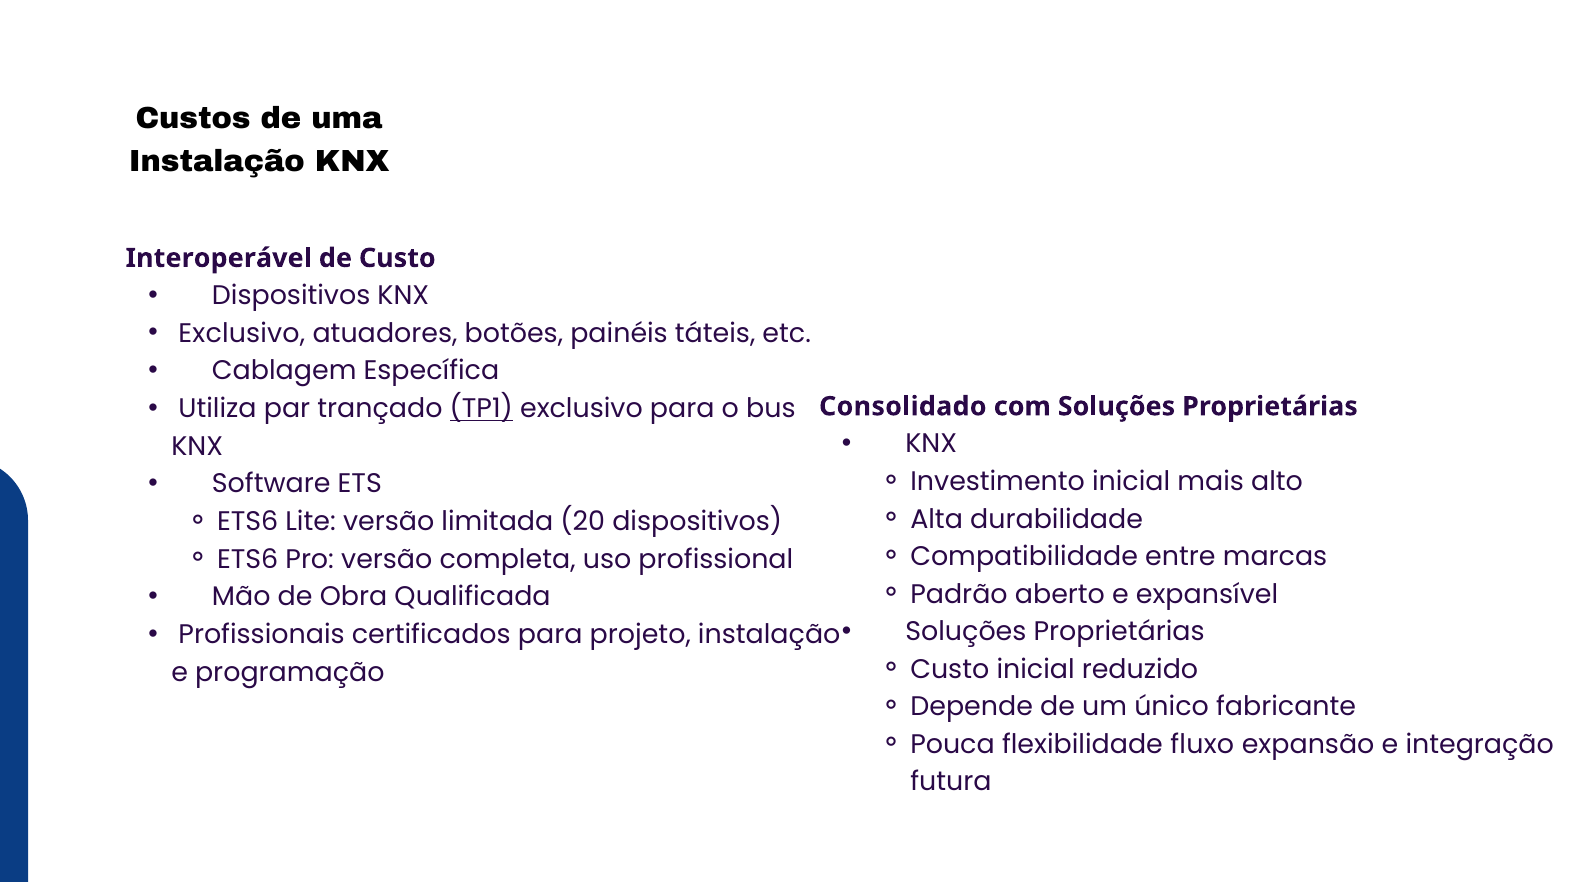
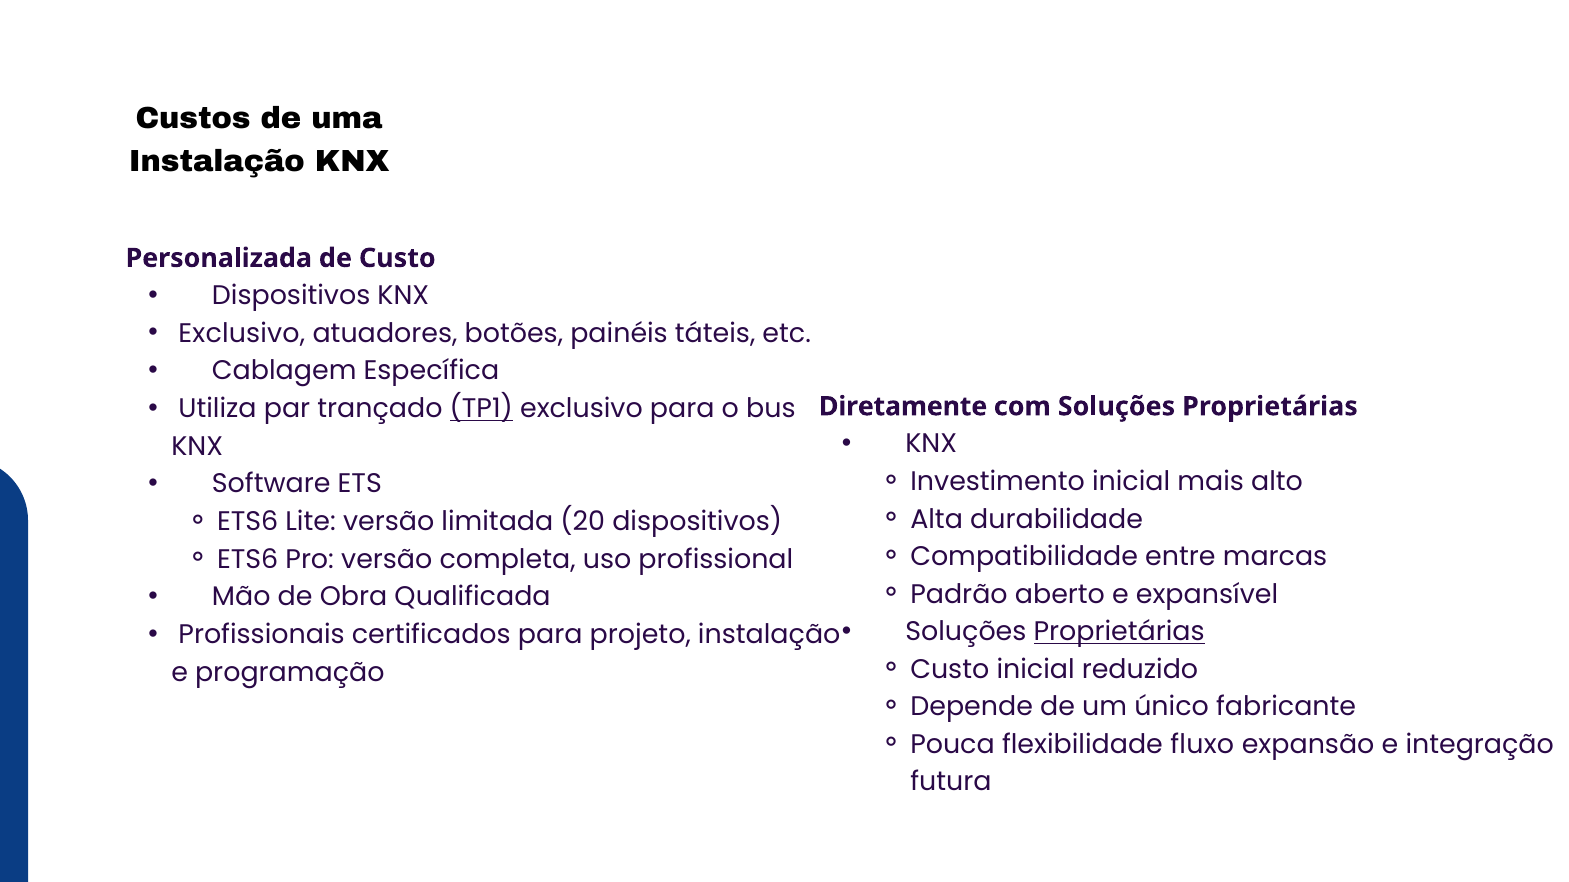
Interoperável: Interoperável -> Personalizada (219, 258)
Consolidado: Consolidado -> Diretamente (903, 407)
Proprietárias underline: none -> present (1119, 632)
